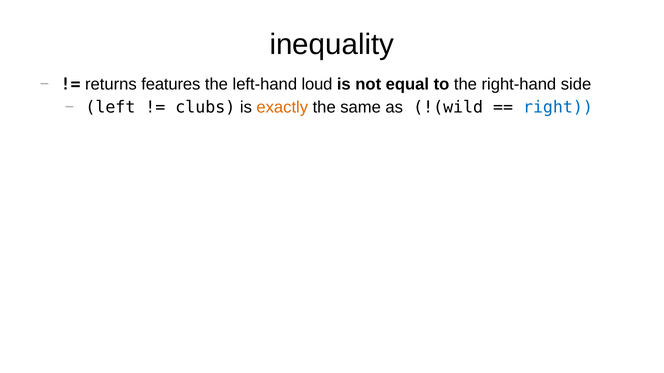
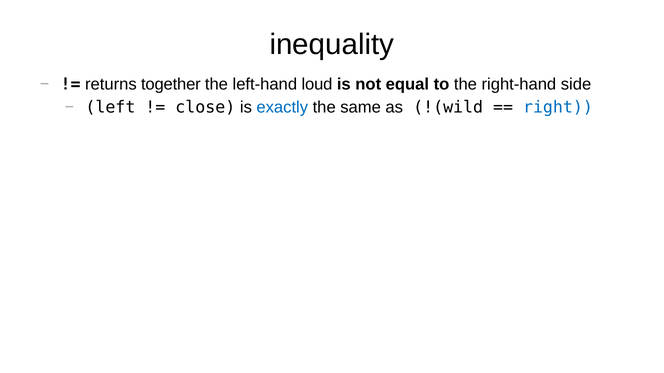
features: features -> together (171, 84)
clubs: clubs -> close (205, 108)
exactly colour: orange -> blue (282, 108)
